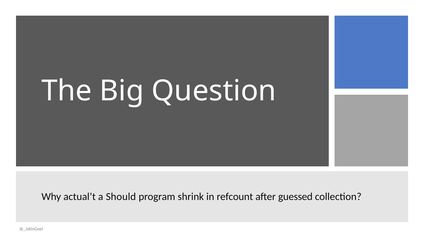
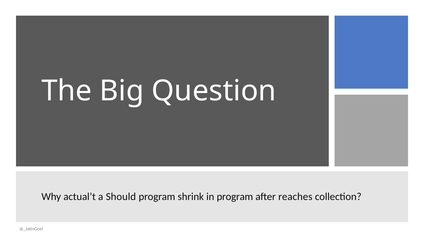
in refcount: refcount -> program (235, 197)
guessed: guessed -> reaches (295, 197)
